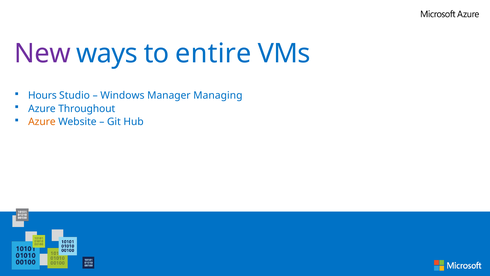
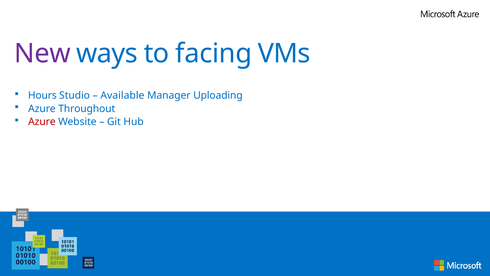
entire: entire -> facing (214, 54)
Windows: Windows -> Available (122, 95)
Managing: Managing -> Uploading (218, 95)
Azure colour: orange -> red (42, 122)
